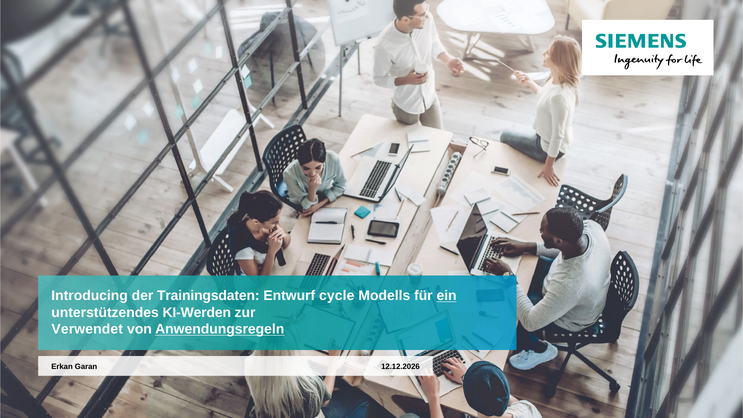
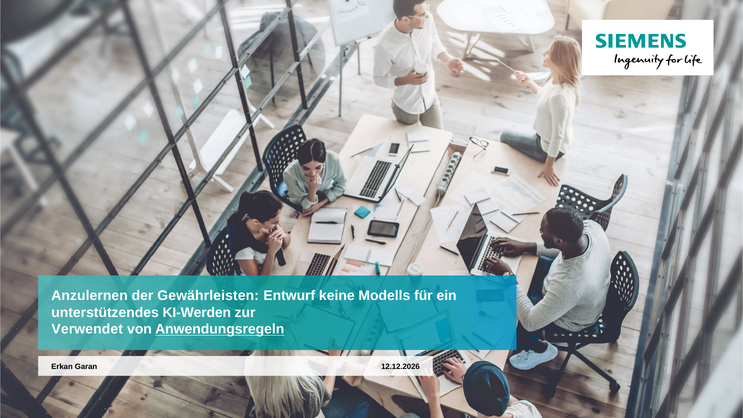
Introducing: Introducing -> Anzulernen (90, 296)
Trainingsdaten: Trainingsdaten -> Gewährleisten (208, 296)
cycle: cycle -> keine (337, 296)
ein underline: present -> none (447, 296)
